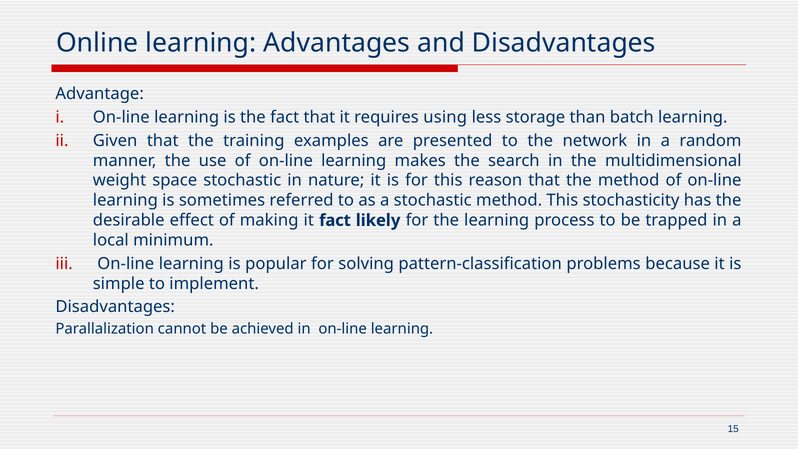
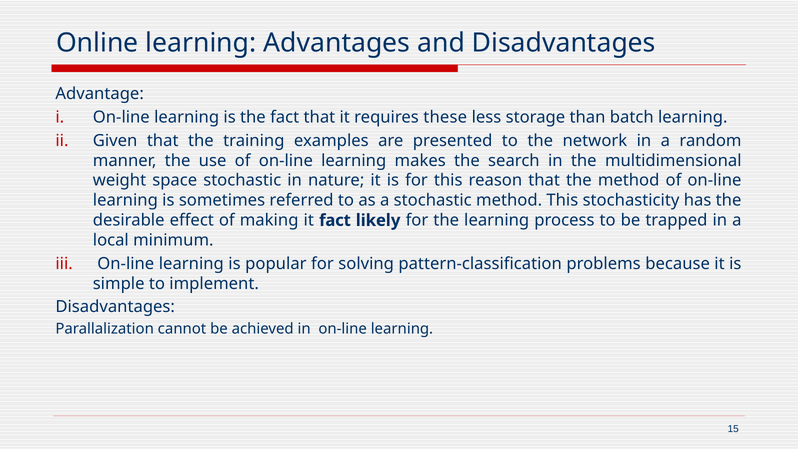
using: using -> these (445, 117)
